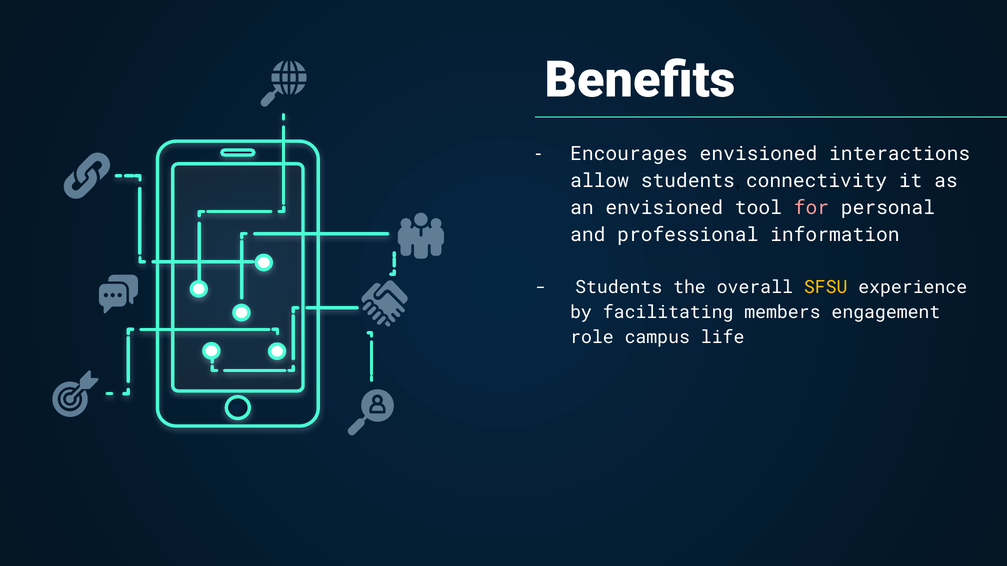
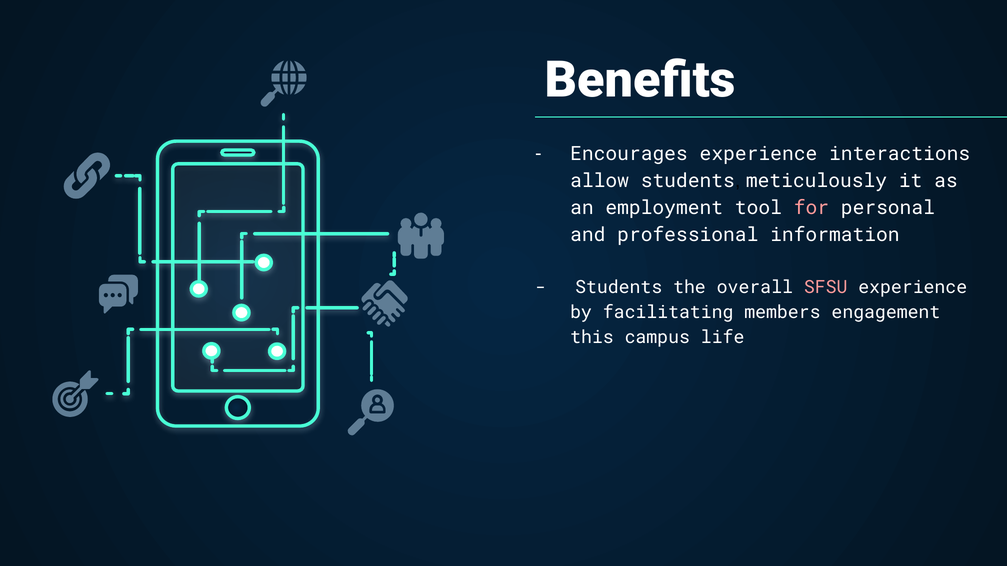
Encourages envisioned: envisioned -> experience (758, 154)
connectivity: connectivity -> meticulously (816, 181)
an envisioned: envisioned -> employment (664, 208)
SFSU colour: yellow -> pink (826, 288)
role: role -> this (592, 338)
